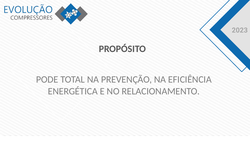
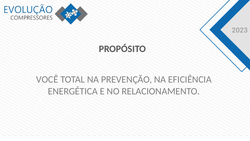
PODE: PODE -> VOCÊ (47, 79)
